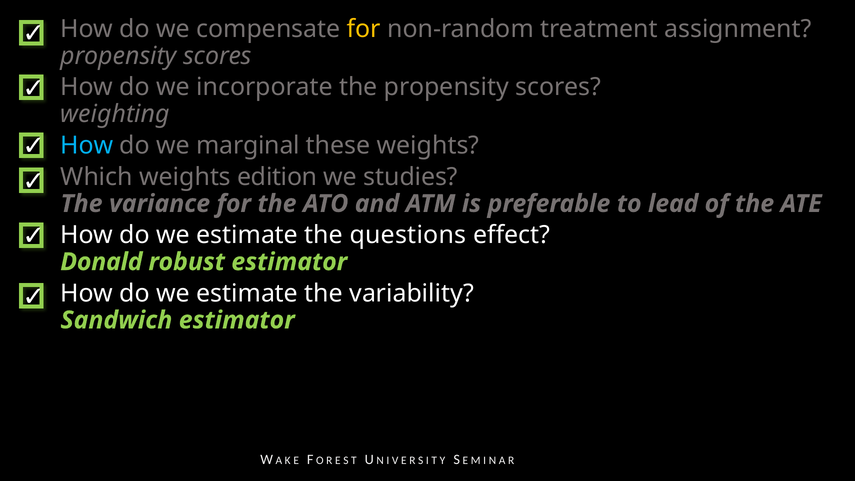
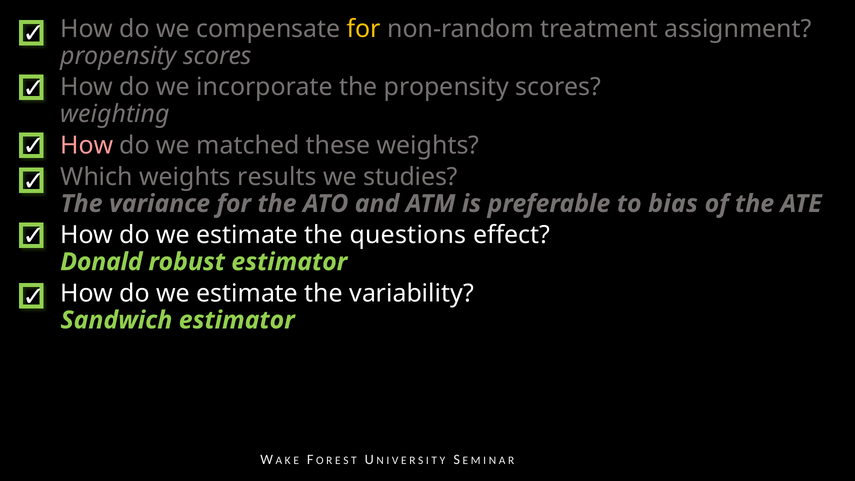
How colour: light blue -> pink (87, 145)
marginal: marginal -> matched (248, 145)
edition: edition -> results (277, 177)
lead: lead -> bias (673, 204)
